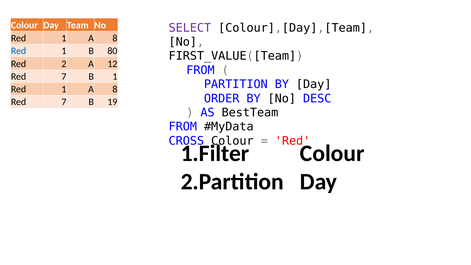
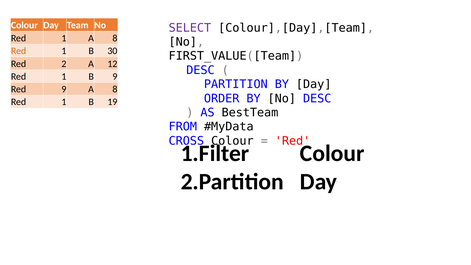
Red colour: blue -> orange (19, 51)
80: 80 -> 30 (112, 51)
FROM: FROM -> DESC (200, 70)
7: 7 -> 1 (64, 77)
B 1: 1 -> 9 (115, 77)
1: 1 -> 9 (64, 89)
7: 7 -> 1 (64, 102)
